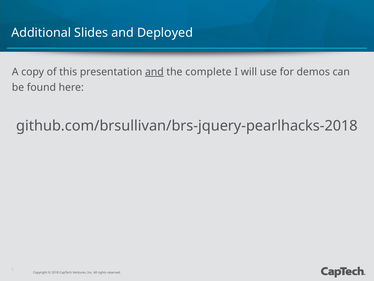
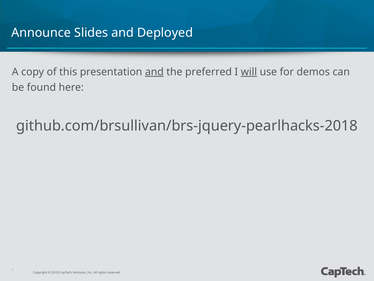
Additional: Additional -> Announce (41, 33)
complete: complete -> preferred (209, 72)
will underline: none -> present (249, 72)
